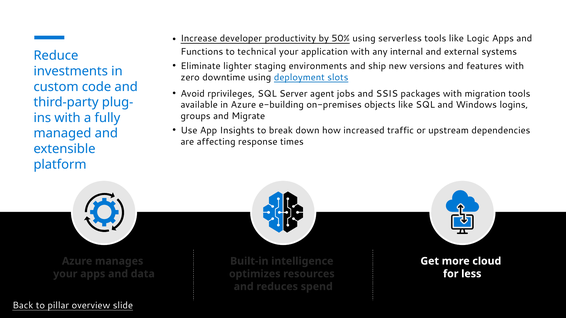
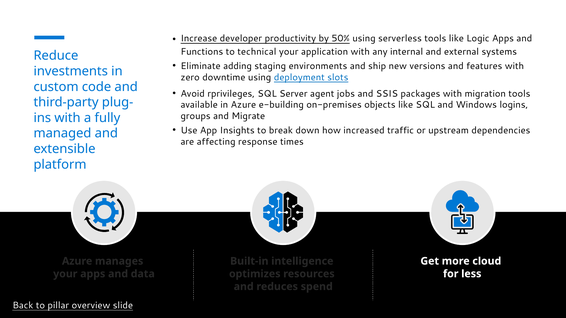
lighter: lighter -> adding (238, 66)
